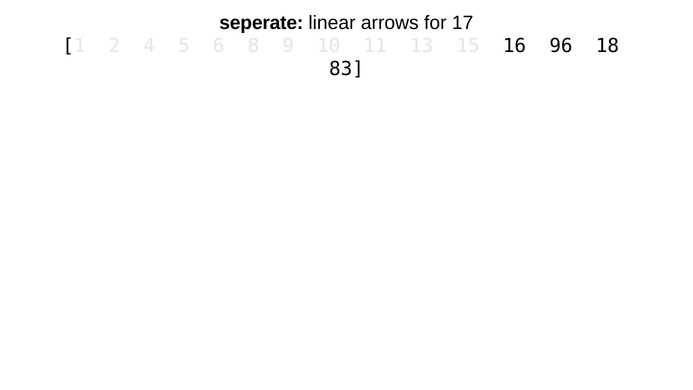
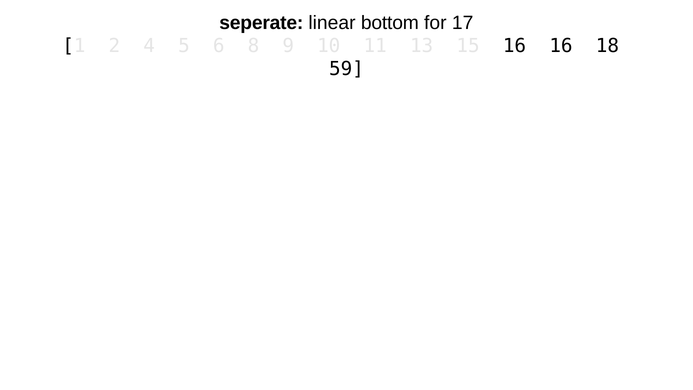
arrows: arrows -> bottom (390, 23)
16 96: 96 -> 16 (561, 46)
83: 83 -> 59 (347, 69)
